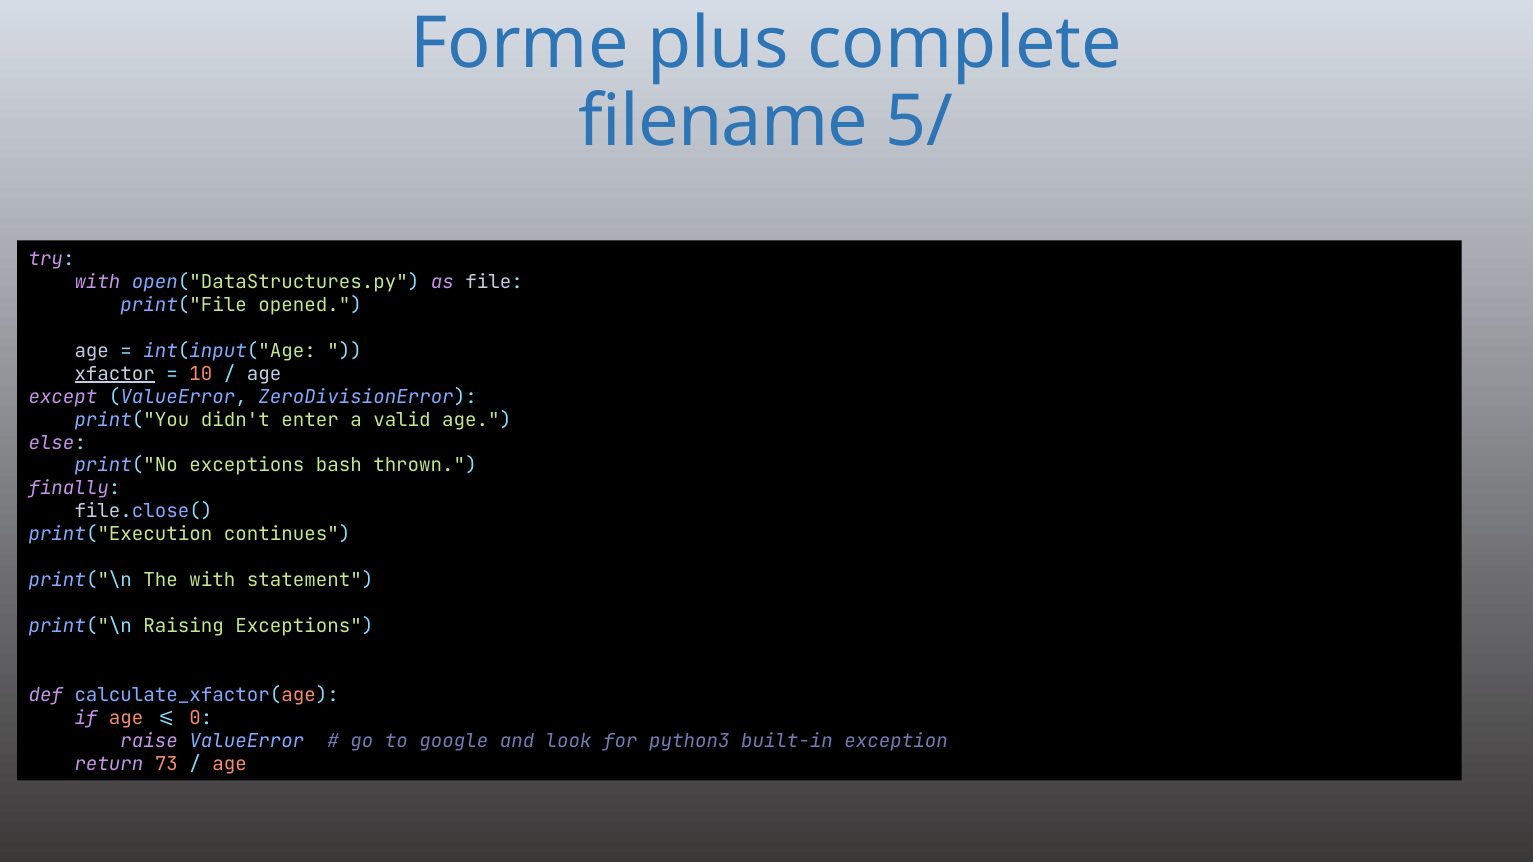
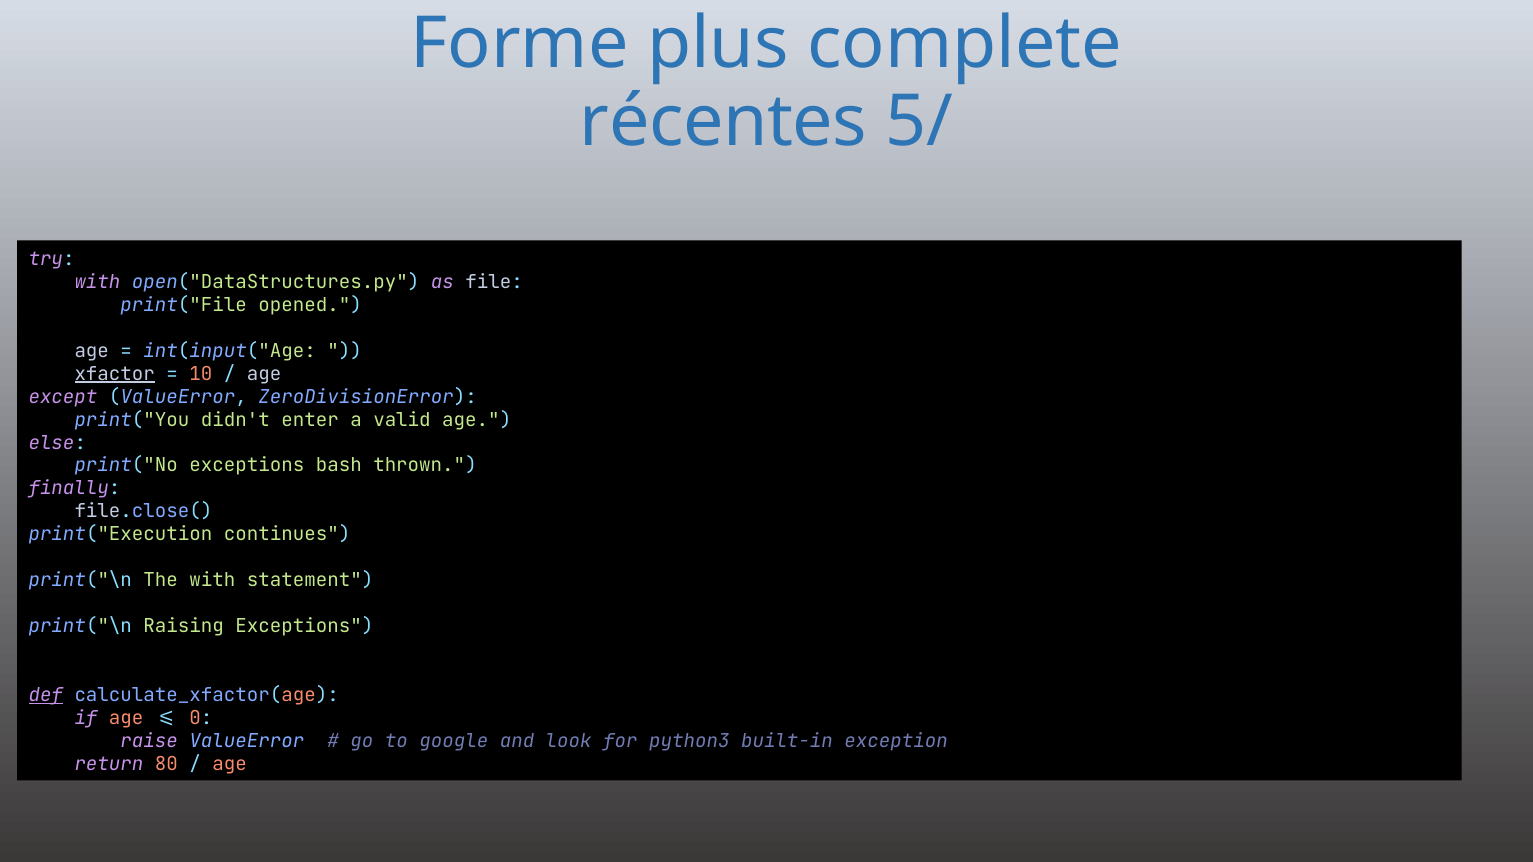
filename: filename -> récentes (723, 122)
def underline: none -> present (46, 696)
73: 73 -> 80 (166, 765)
